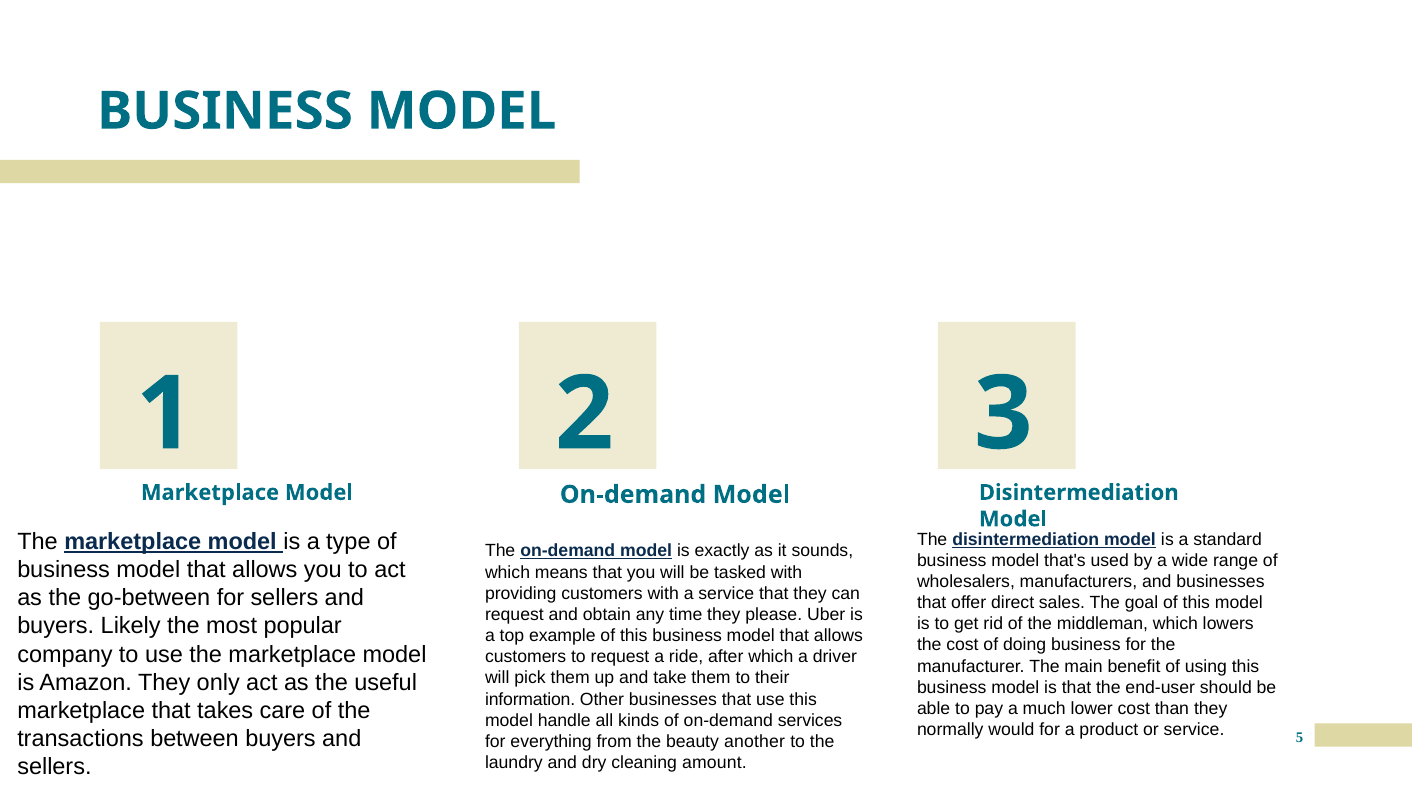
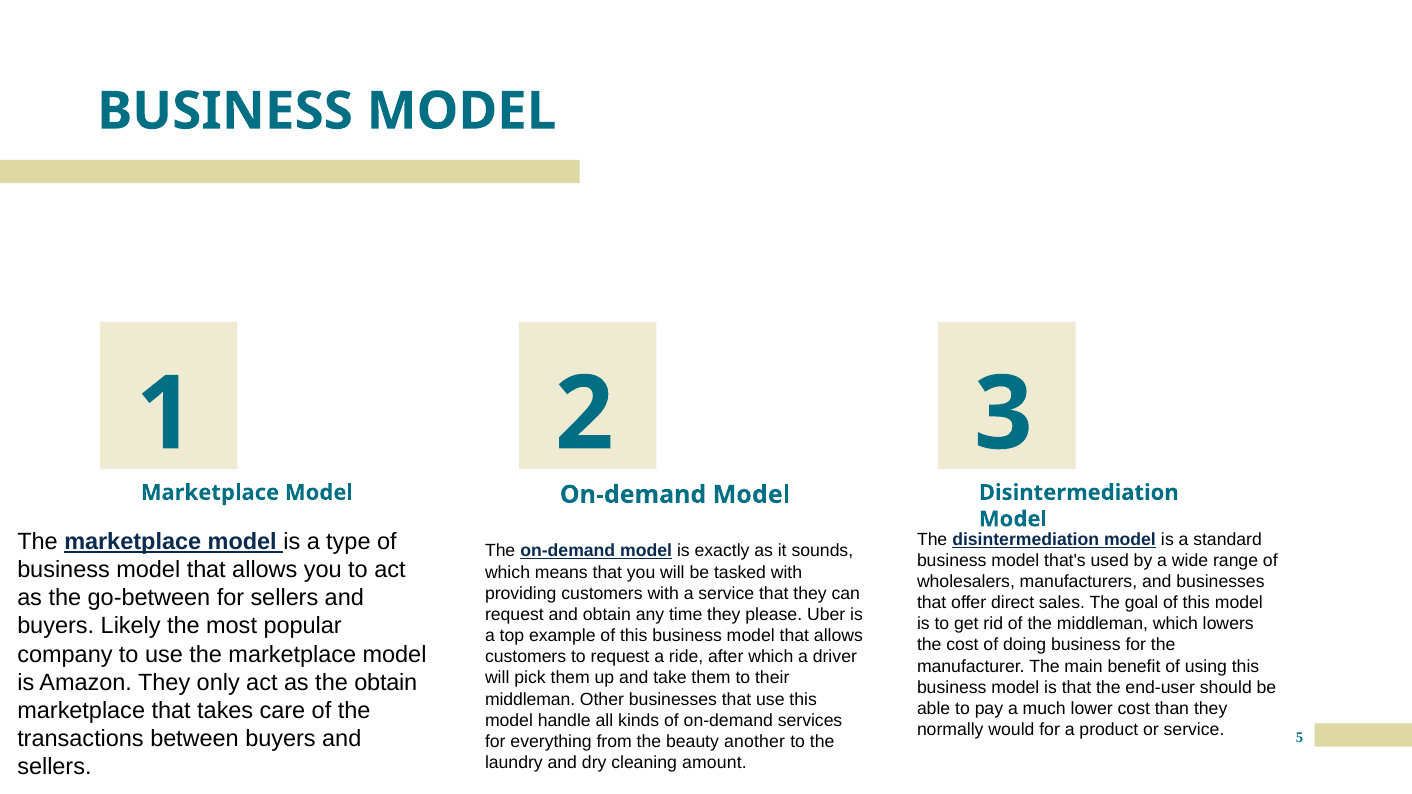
the useful: useful -> obtain (386, 683)
information: information -> middleman (530, 700)
